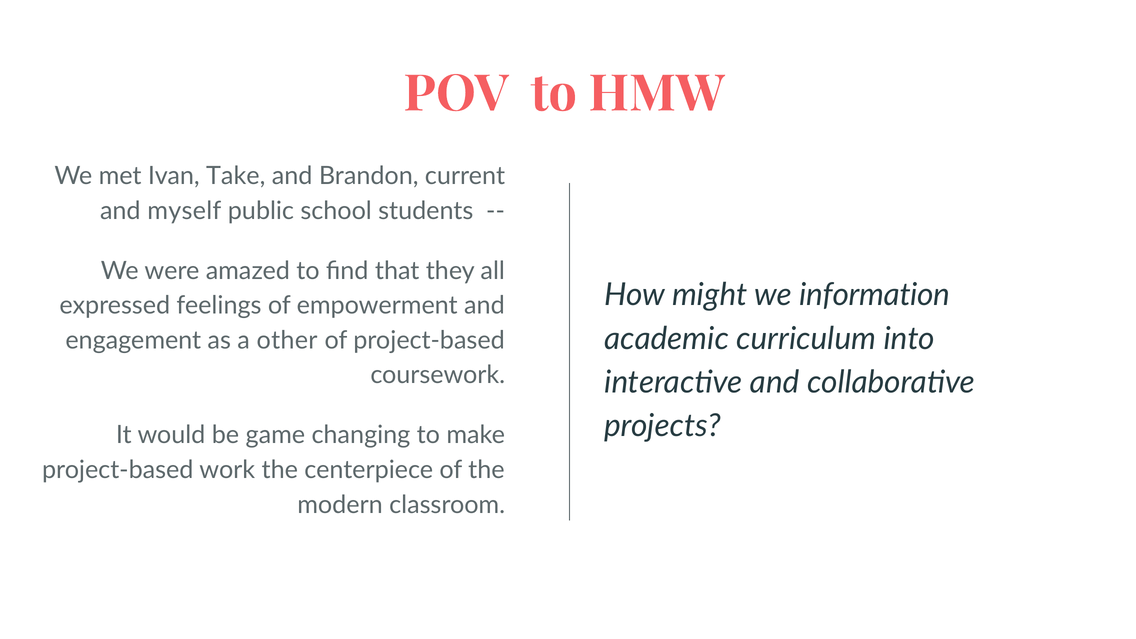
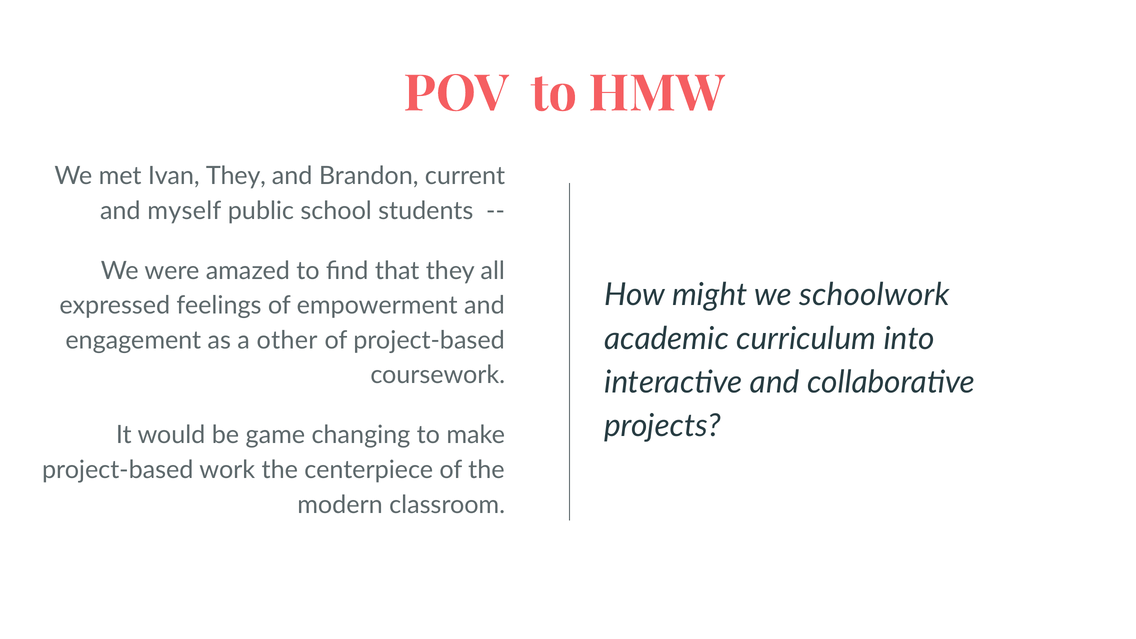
Ivan Take: Take -> They (236, 176)
information: information -> schoolwork (875, 295)
